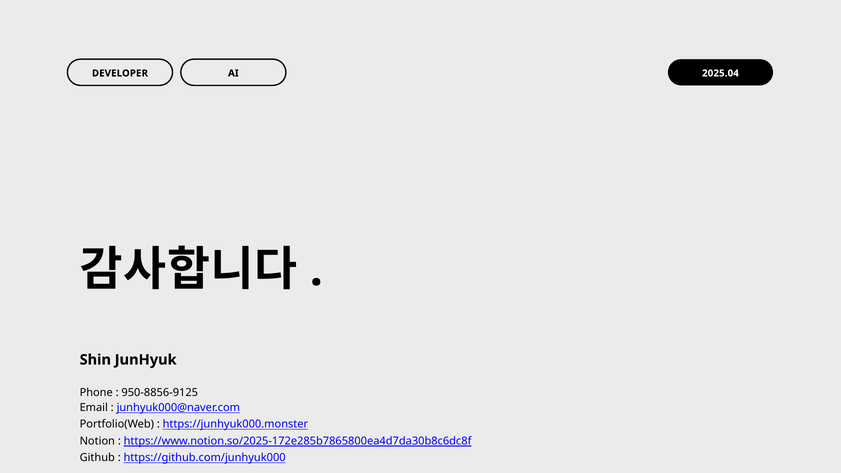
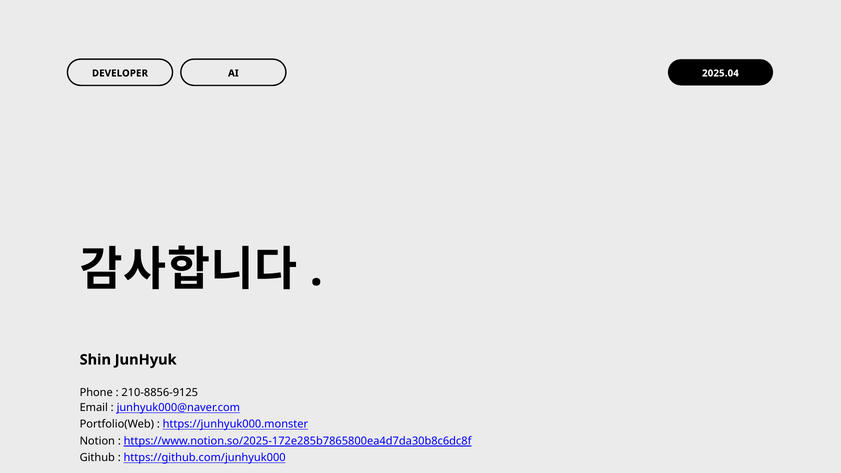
950-8856-9125: 950-8856-9125 -> 210-8856-9125 (160, 393)
